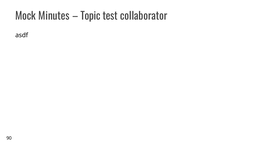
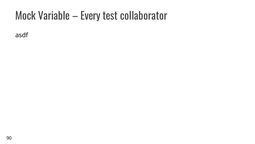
Minutes: Minutes -> Variable (54, 16)
Topic: Topic -> Every (90, 16)
